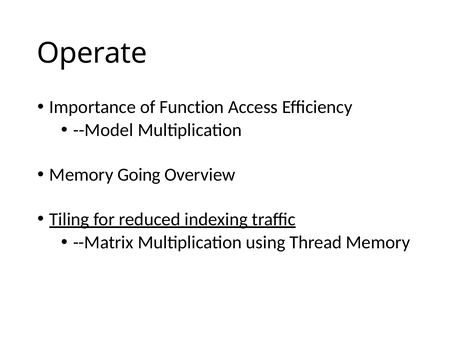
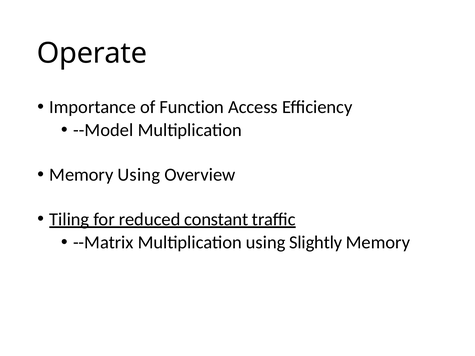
Memory Going: Going -> Using (139, 175)
indexing: indexing -> constant (216, 219)
Thread: Thread -> Slightly (316, 243)
